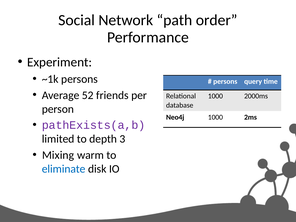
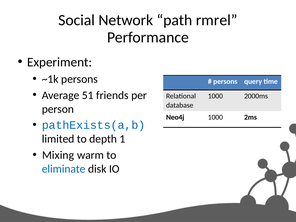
order: order -> rmrel (217, 20)
52: 52 -> 51 (88, 95)
pathExists(a,b colour: purple -> blue (94, 125)
3: 3 -> 1 (122, 139)
